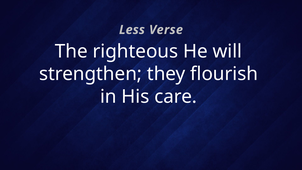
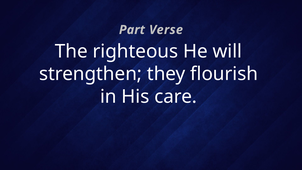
Less: Less -> Part (132, 30)
